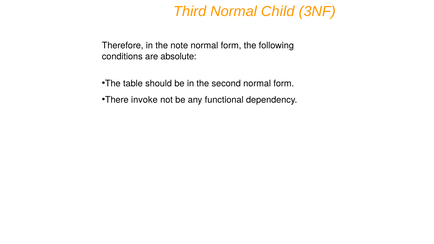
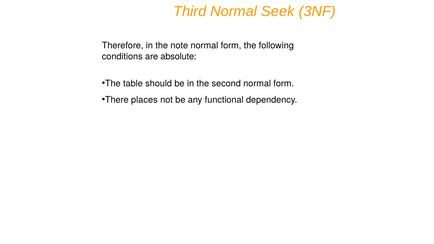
Child: Child -> Seek (278, 11)
invoke: invoke -> places (144, 100)
